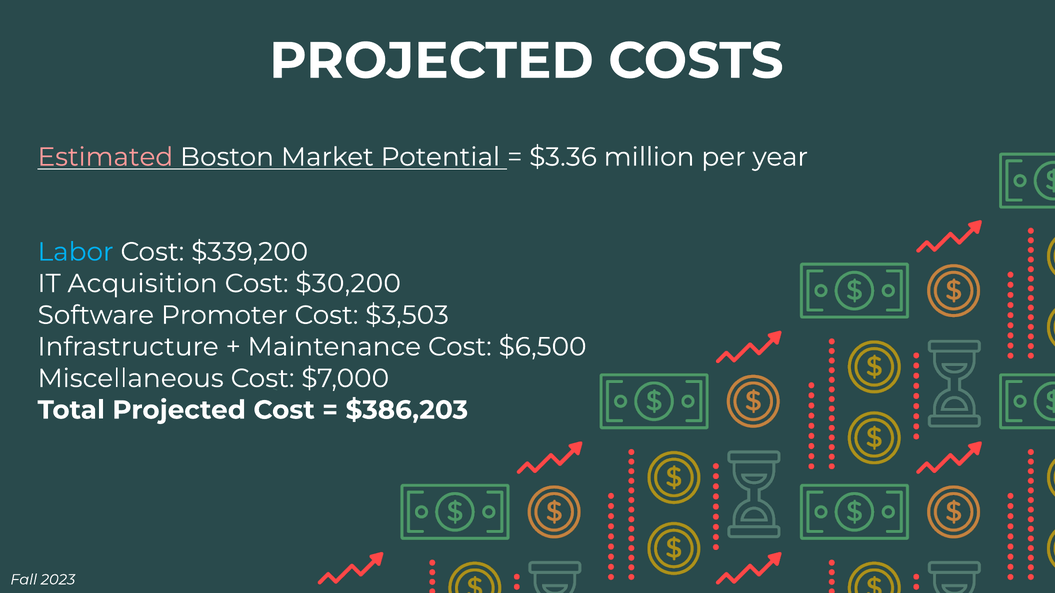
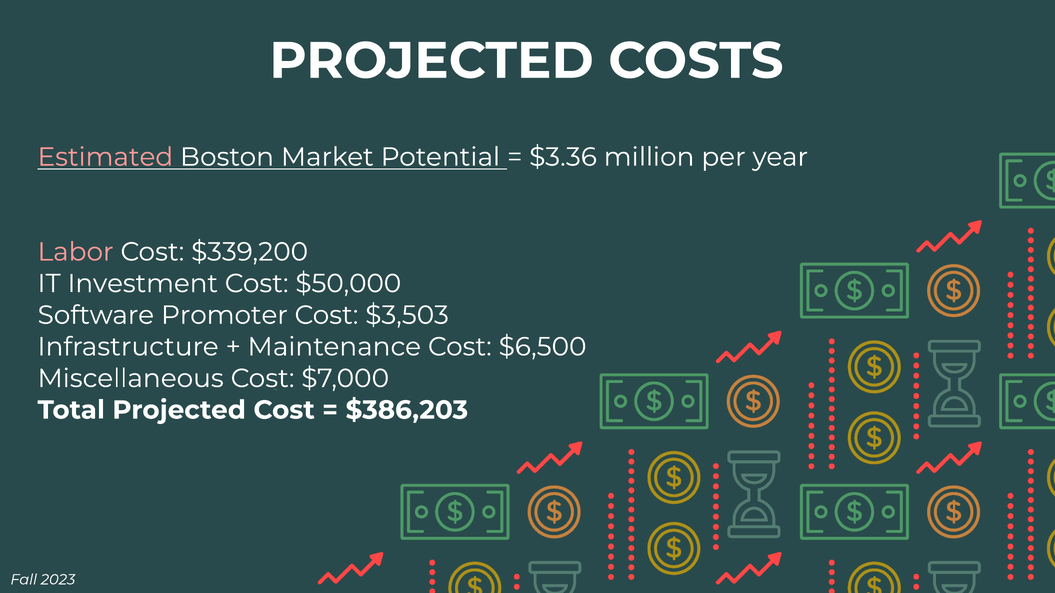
Labor colour: light blue -> pink (76, 252)
Acquisition: Acquisition -> Investment (143, 284)
$30,200: $30,200 -> $50,000 (348, 284)
